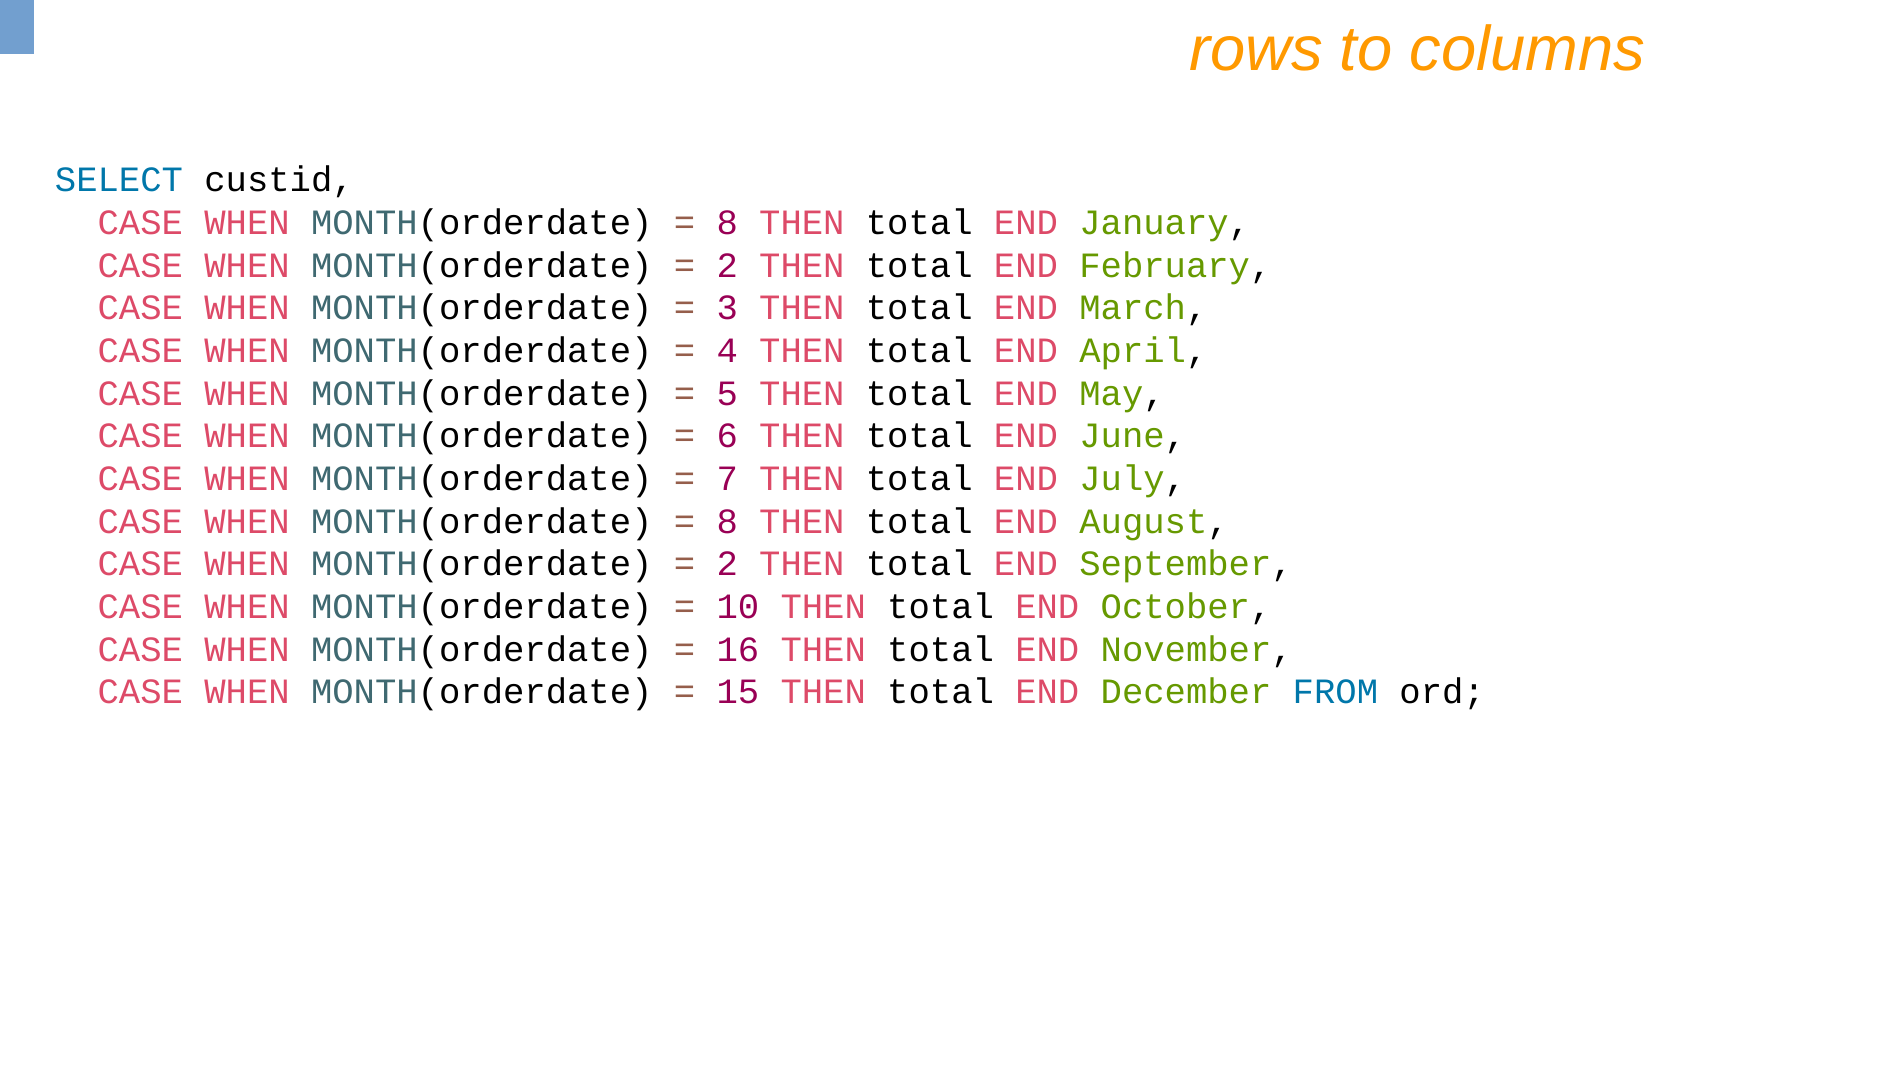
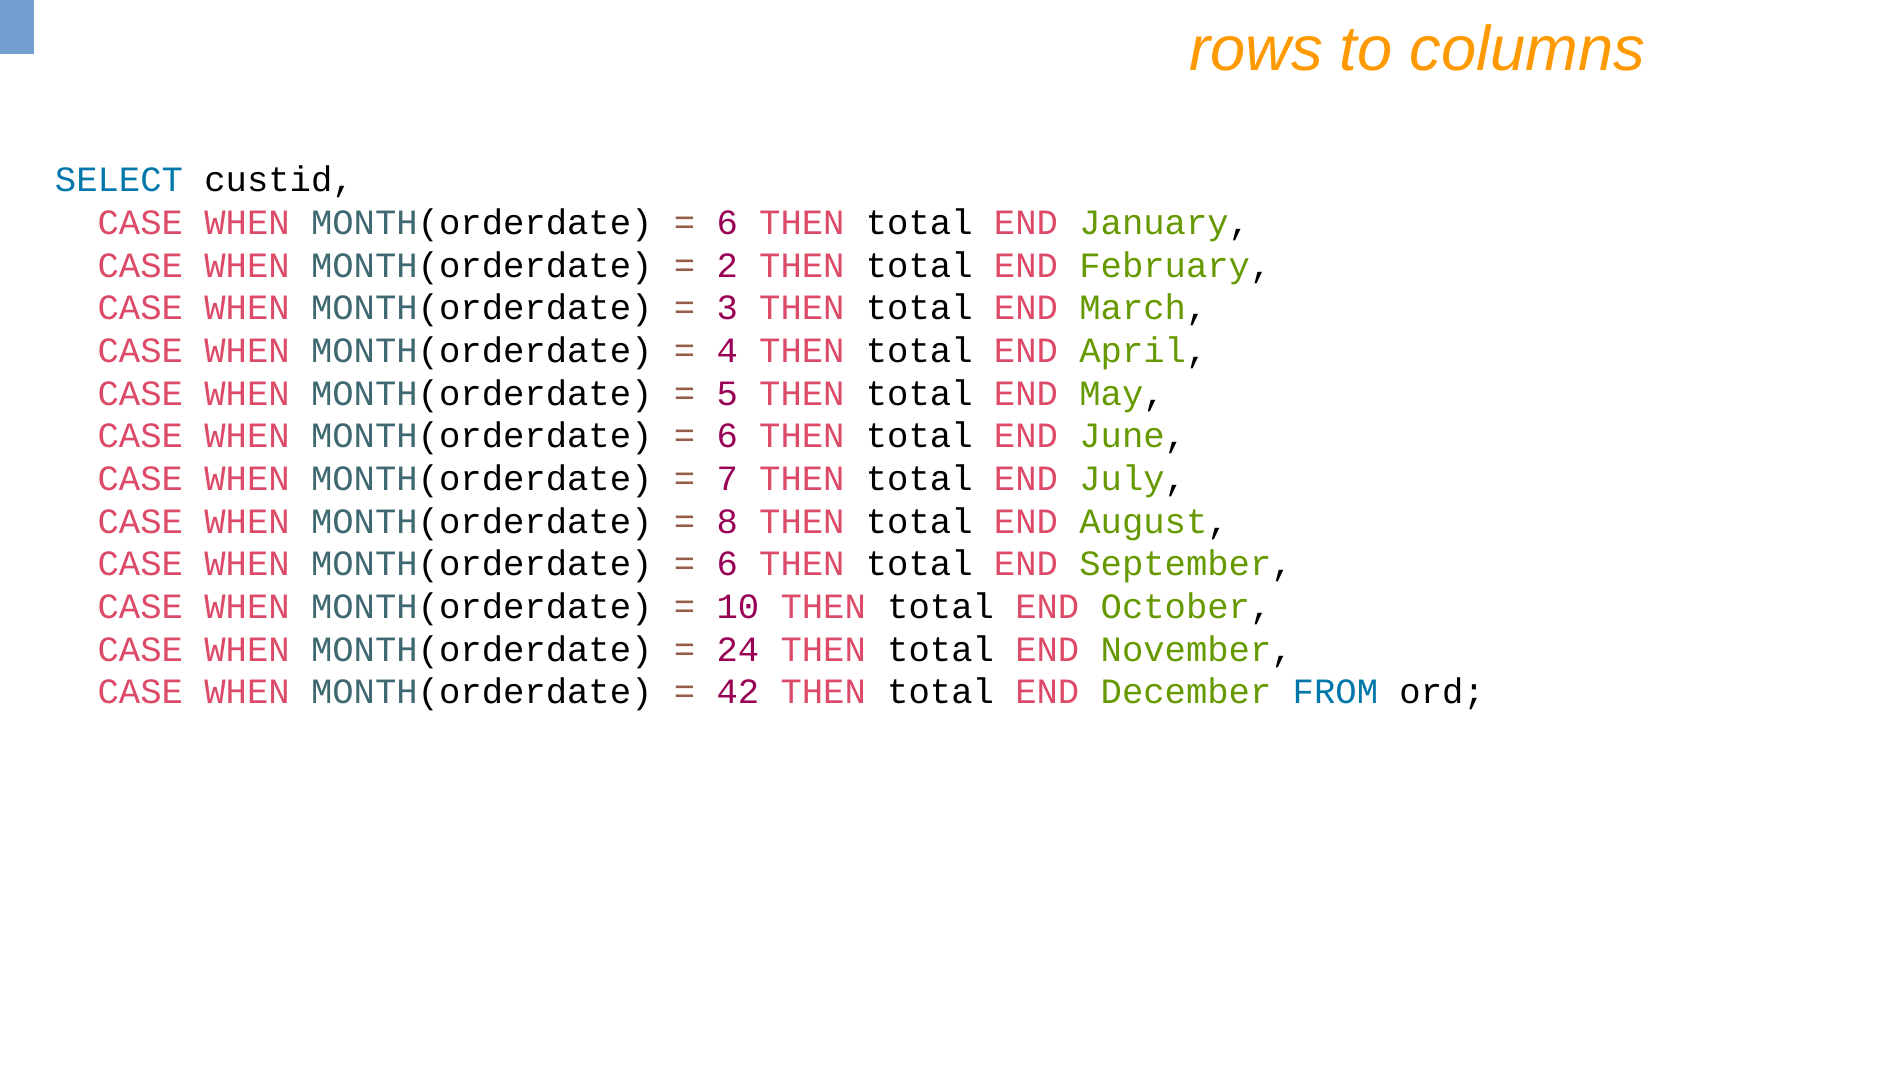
8: 8 -> 6 (727, 223)
2: 2 -> 6 (727, 564)
16: 16 -> 24 (738, 650)
15: 15 -> 42 (738, 692)
